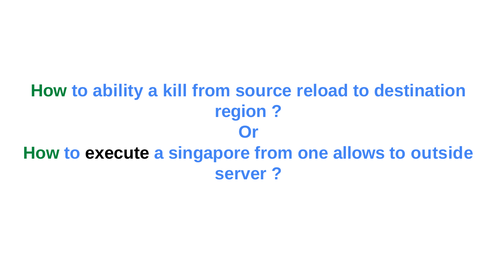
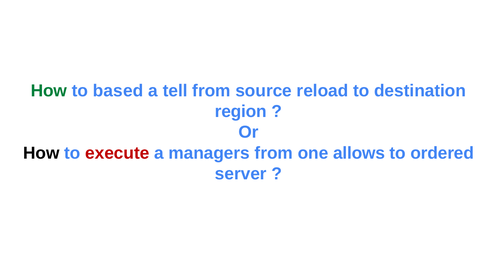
ability: ability -> based (118, 91)
kill: kill -> tell (175, 91)
How colour: green -> black (41, 153)
execute colour: black -> red (117, 153)
singapore: singapore -> managers (209, 153)
outside: outside -> ordered (442, 153)
